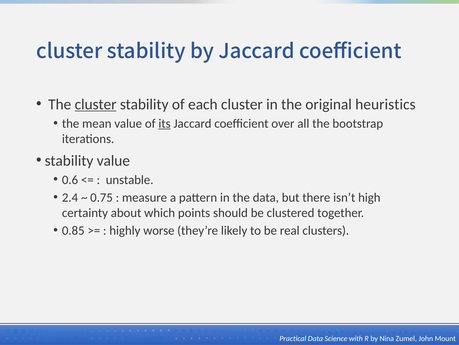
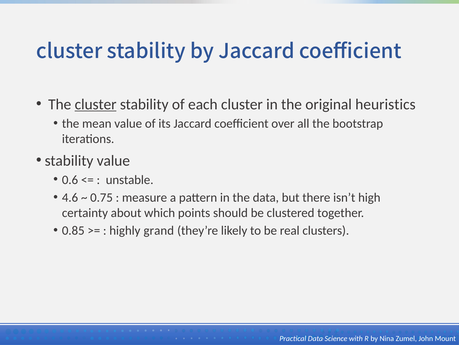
its underline: present -> none (165, 123)
2.4: 2.4 -> 4.6 (70, 197)
worse: worse -> grand (159, 230)
